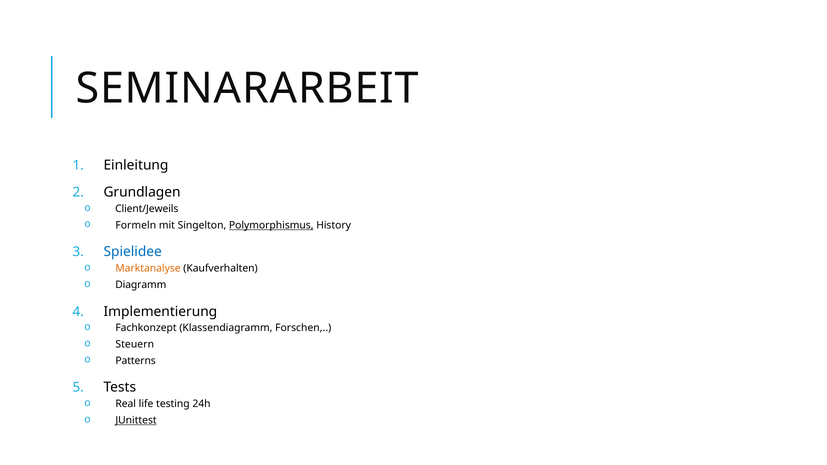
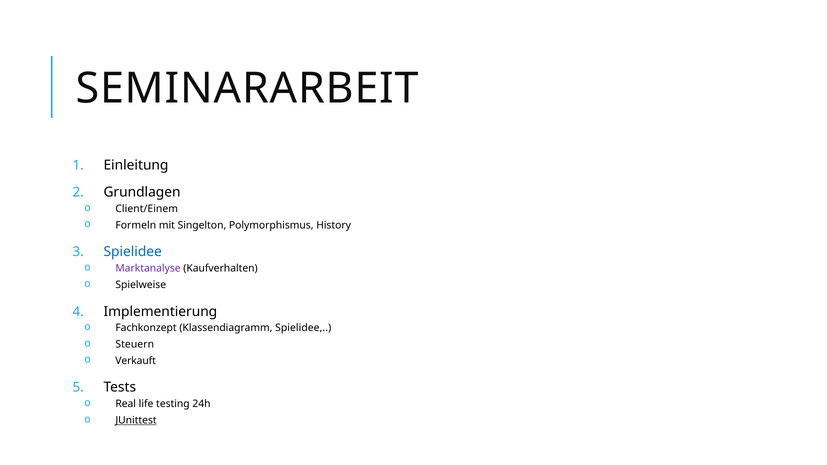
Client/Jeweils: Client/Jeweils -> Client/Einem (147, 209)
Polymorphismus underline: present -> none (271, 225)
Marktanalyse colour: orange -> purple (148, 269)
Diagramm: Diagramm -> Spielweise (141, 285)
Klassendiagramm Forschen: Forschen -> Spielidee (303, 328)
Patterns: Patterns -> Verkauft (136, 361)
